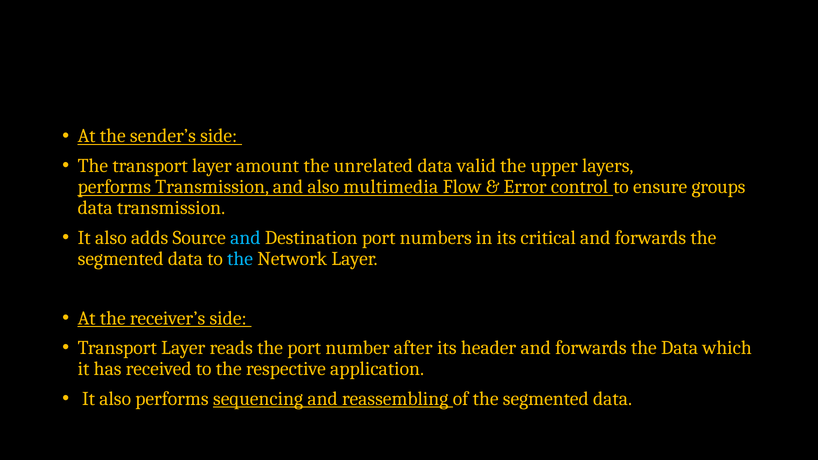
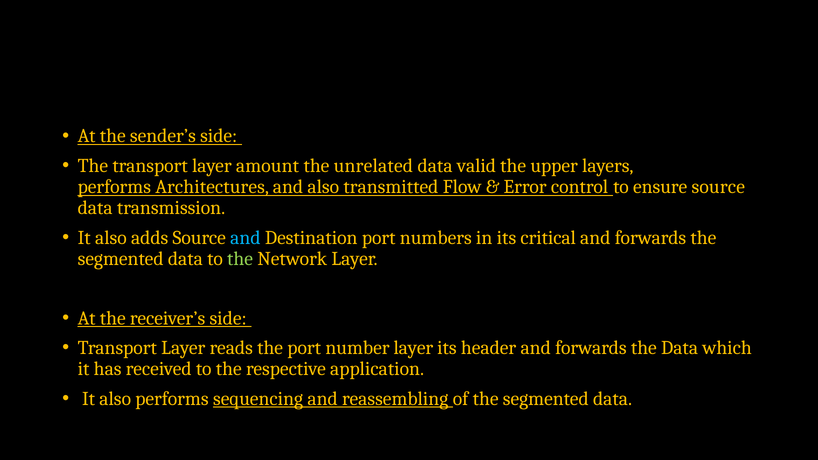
performs Transmission: Transmission -> Architectures (212, 187)
multimedia: multimedia -> transmitted (391, 187)
ensure groups: groups -> source (718, 187)
the colour: light blue -> light green (240, 259)
number after: after -> layer (413, 348)
